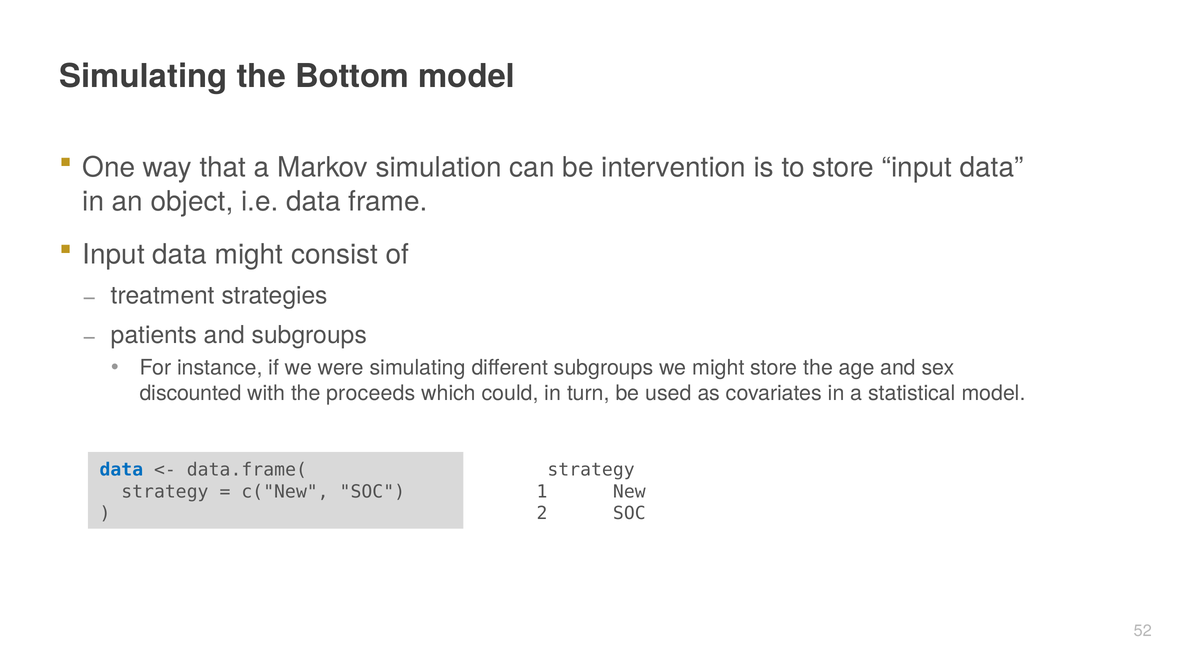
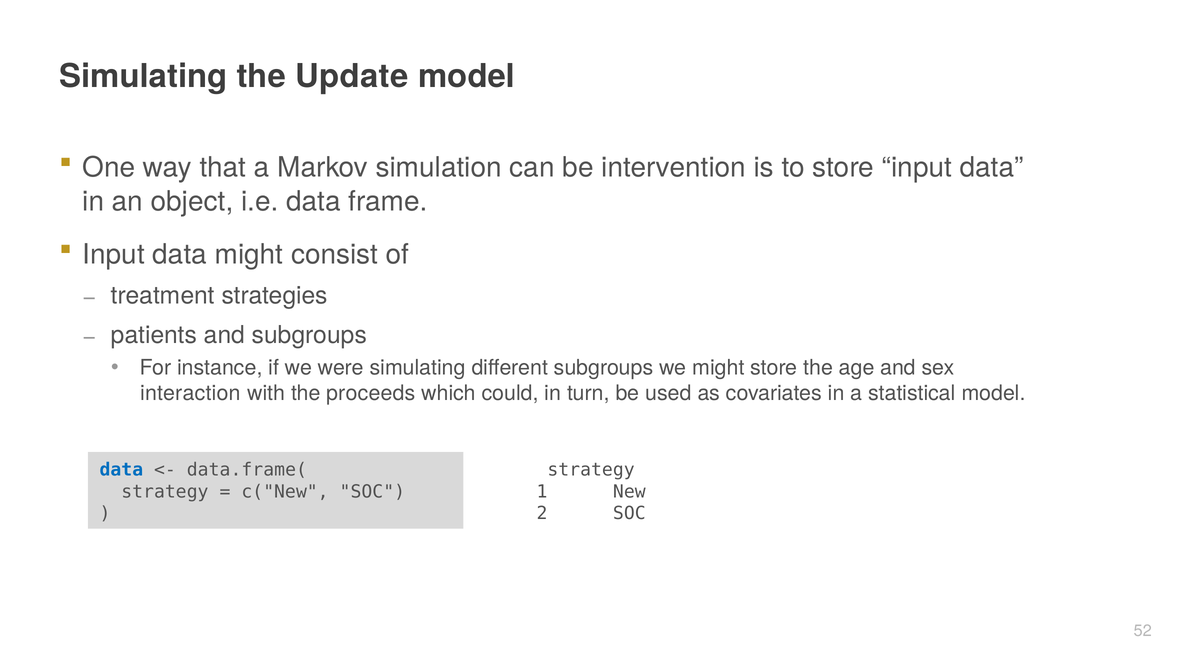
Bottom: Bottom -> Update (352, 76)
discounted: discounted -> interaction (190, 393)
